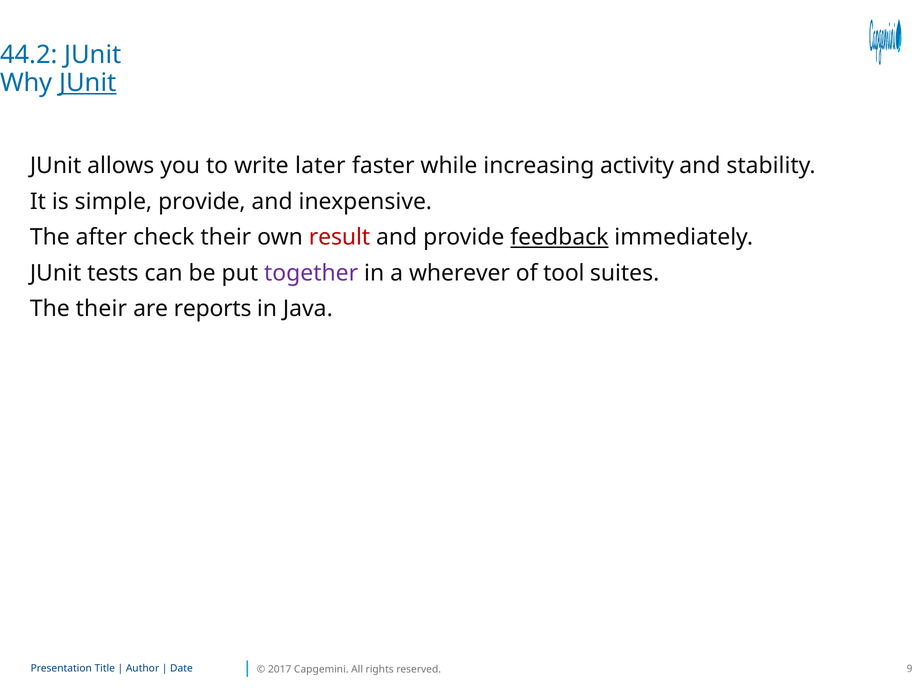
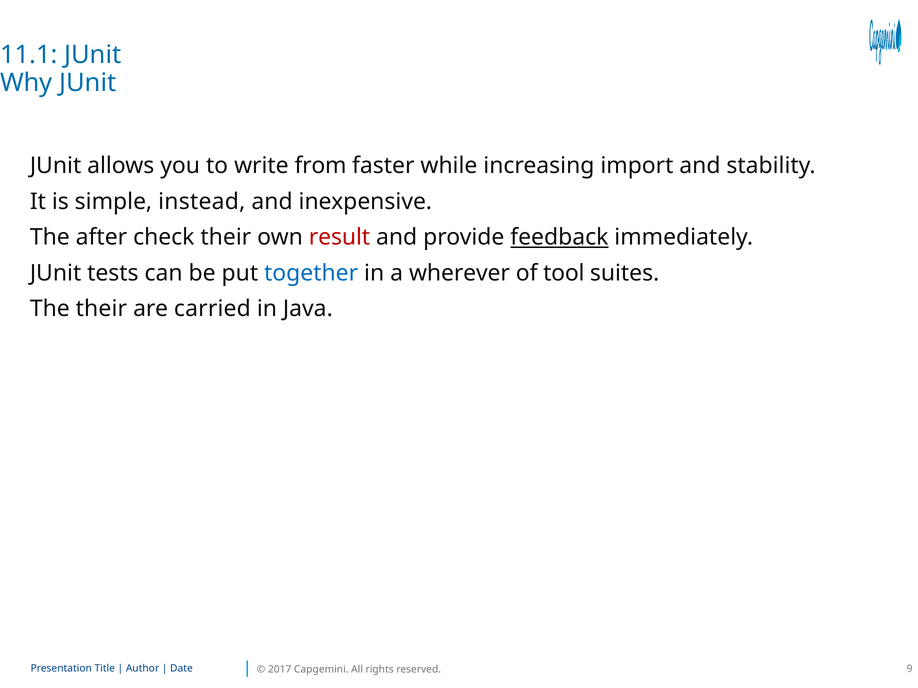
44.2: 44.2 -> 11.1 (29, 55)
JUnit underline: present -> none (88, 83)
later: later -> from (321, 166)
activity: activity -> import (637, 166)
simple provide: provide -> instead (202, 202)
together colour: purple -> blue (311, 273)
reports: reports -> carried (212, 309)
